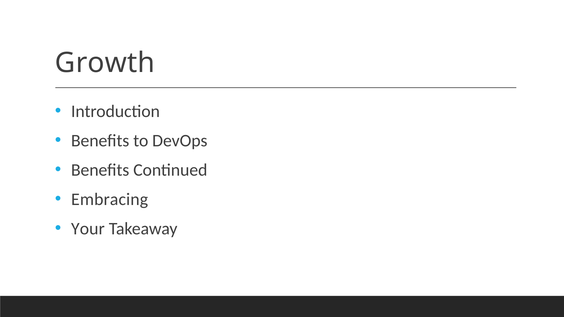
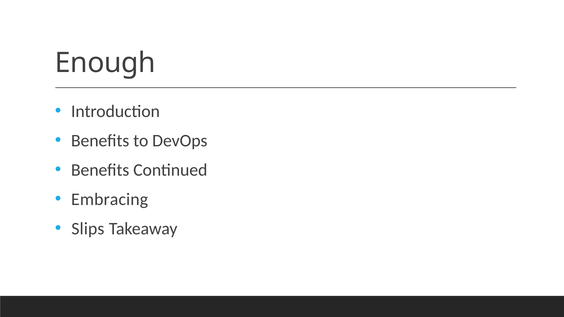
Growth: Growth -> Enough (105, 63)
Your: Your -> Slips (88, 229)
